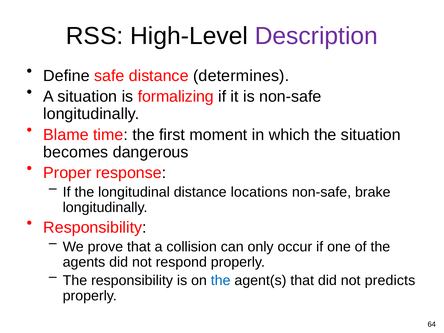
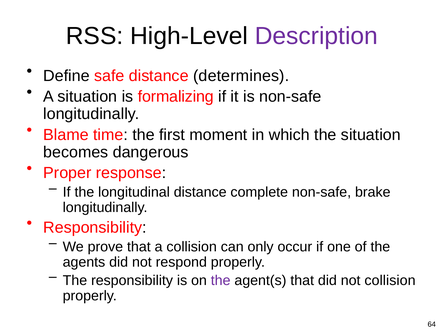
locations: locations -> complete (259, 192)
the colour: blue -> purple (221, 281)
not predicts: predicts -> collision (390, 281)
